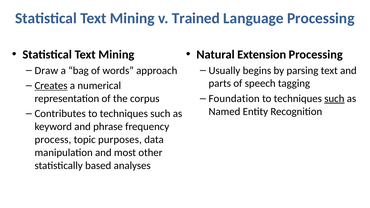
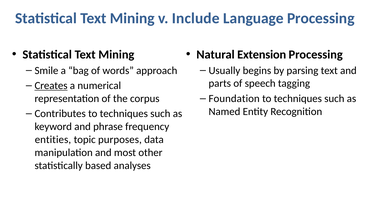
Trained: Trained -> Include (196, 18)
Draw: Draw -> Smile (46, 71)
such underline: present -> none (334, 99)
process: process -> entities (53, 140)
